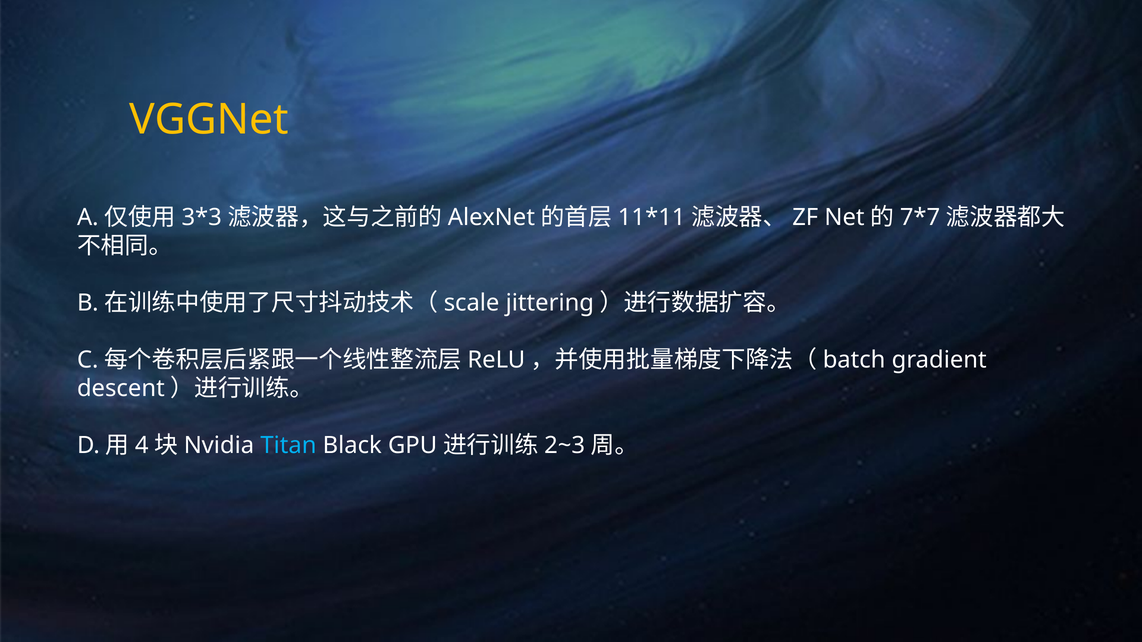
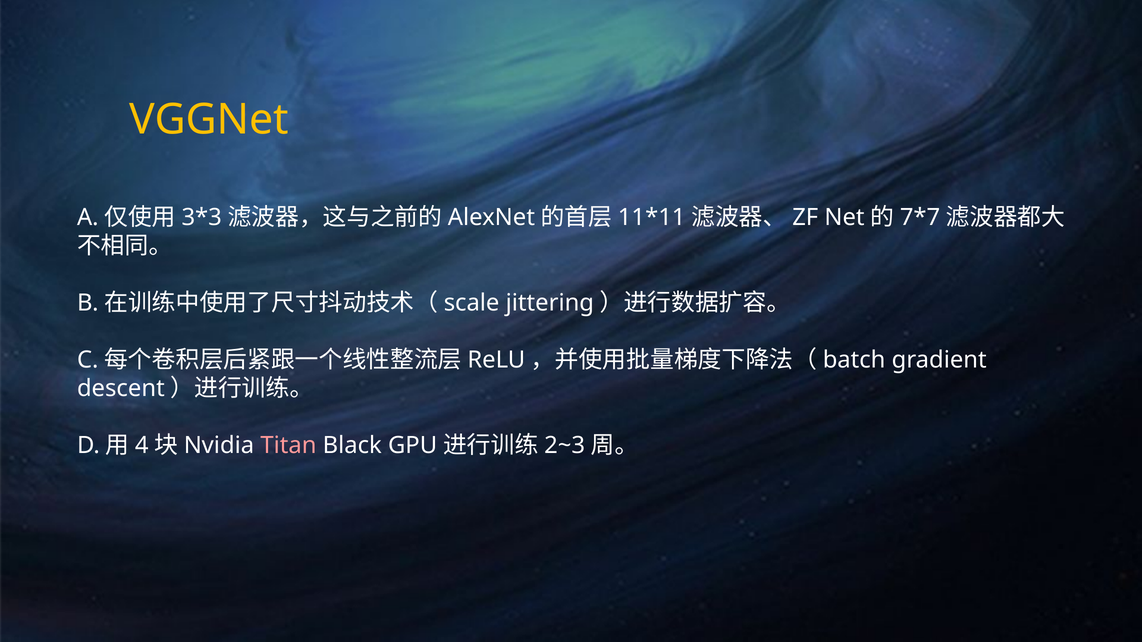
Titan colour: light blue -> pink (288, 446)
